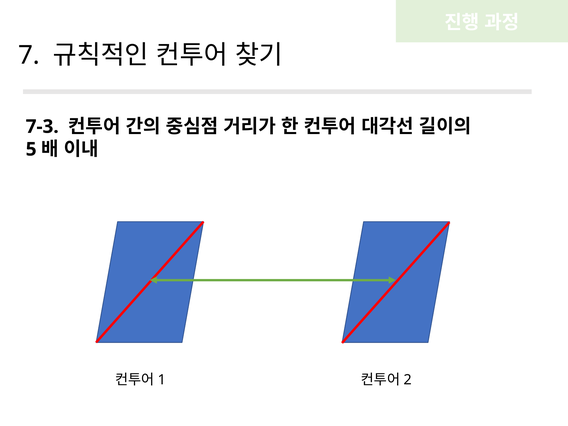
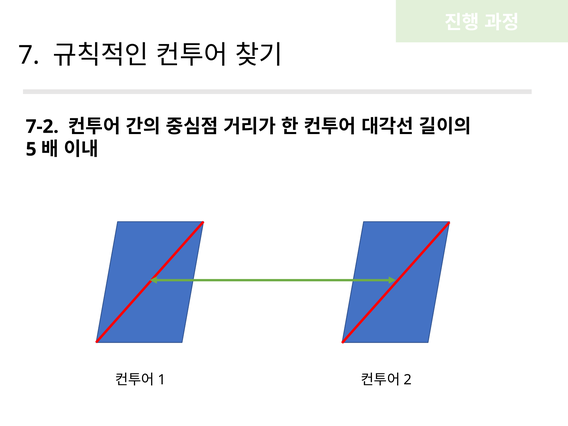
7-3: 7-3 -> 7-2 (42, 127)
